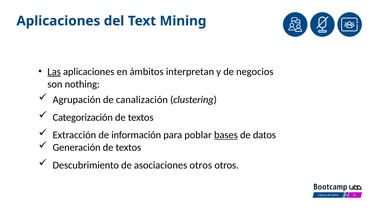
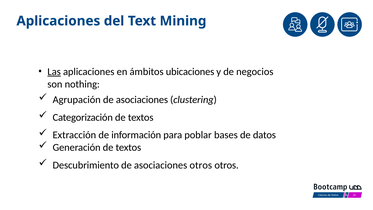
interpretan: interpretan -> ubicaciones (190, 72)
Agrupación de canalización: canalización -> asociaciones (142, 100)
bases underline: present -> none (226, 135)
